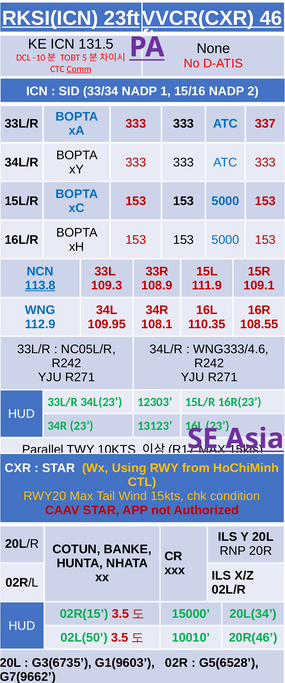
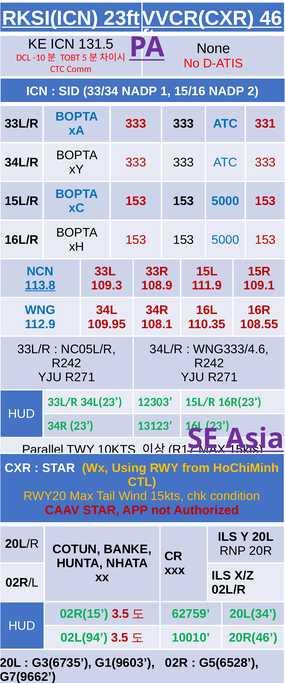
Comm underline: present -> none (79, 69)
337: 337 -> 331 (265, 123)
15000: 15000 -> 62759 (191, 613)
02L(50: 02L(50 -> 02L(94 (84, 637)
